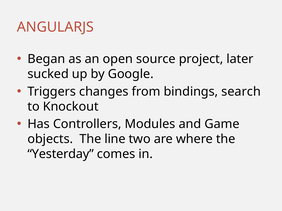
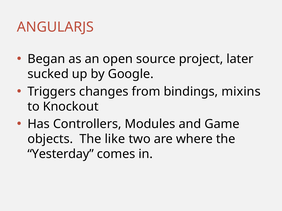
search: search -> mixins (241, 92)
line: line -> like (115, 139)
